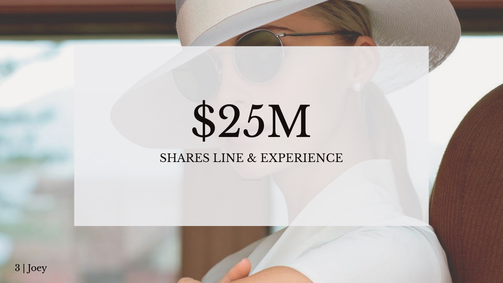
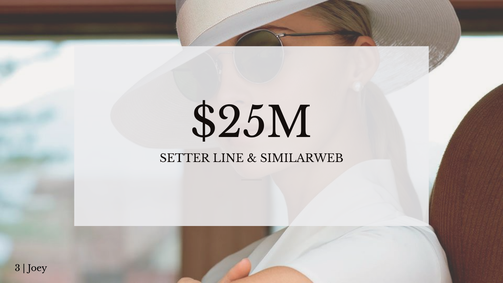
SHARES: SHARES -> SETTER (185, 158)
EXPERIENCE: EXPERIENCE -> SIMILARWEB (302, 158)
